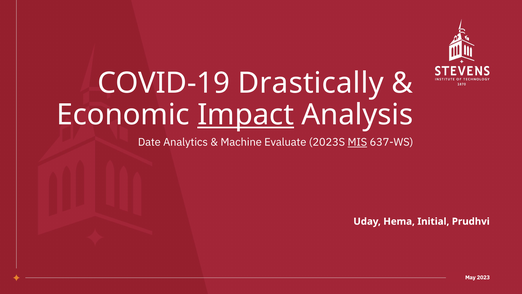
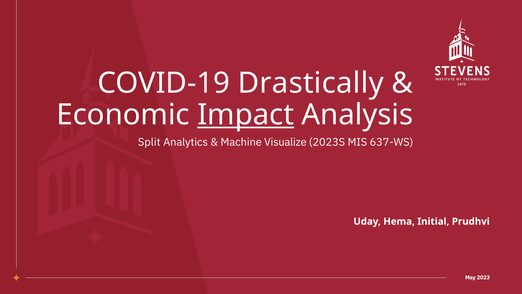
Date: Date -> Split (149, 142)
Evaluate: Evaluate -> Visualize (285, 142)
MIS underline: present -> none (357, 142)
